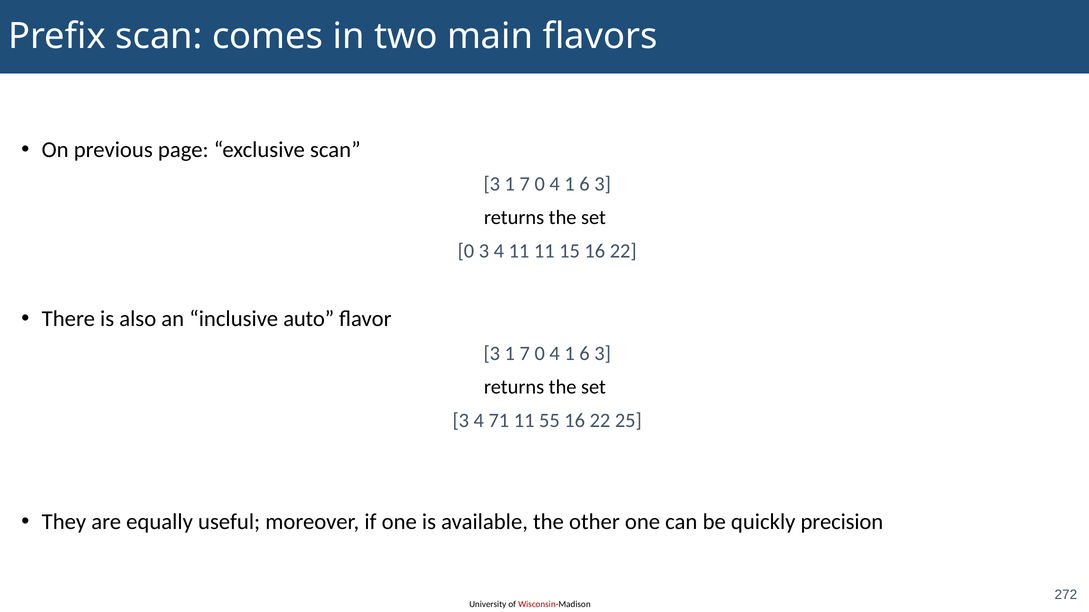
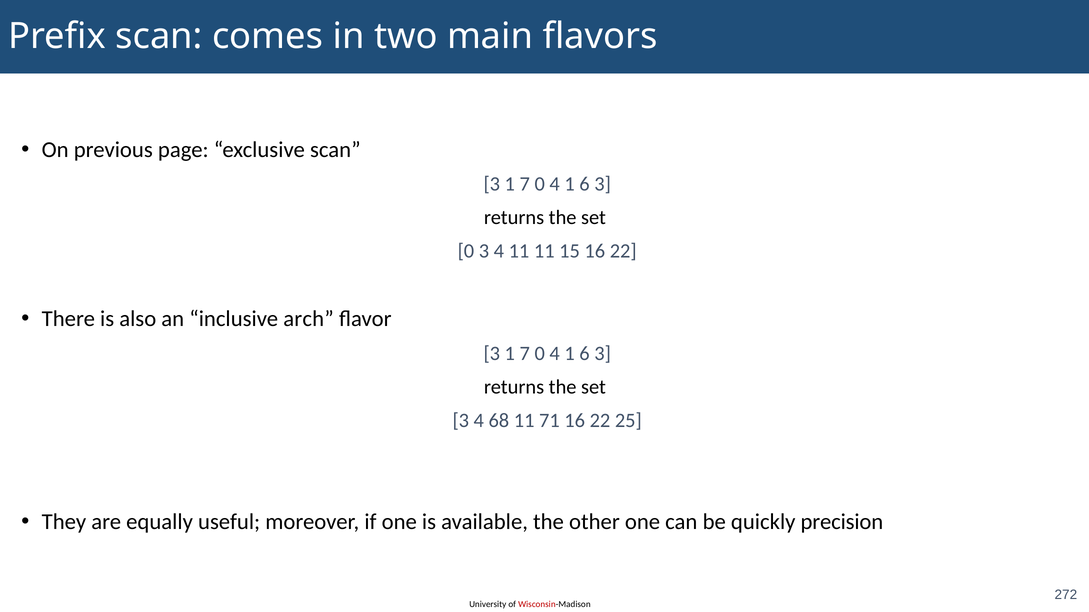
auto: auto -> arch (309, 319)
71: 71 -> 68 (499, 421)
55: 55 -> 71 (549, 421)
